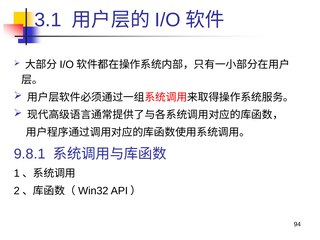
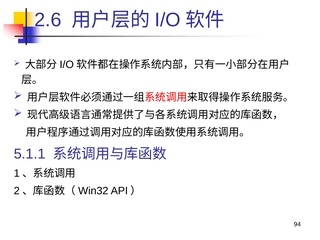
3.1: 3.1 -> 2.6 (48, 20)
9.8.1: 9.8.1 -> 5.1.1 (30, 154)
